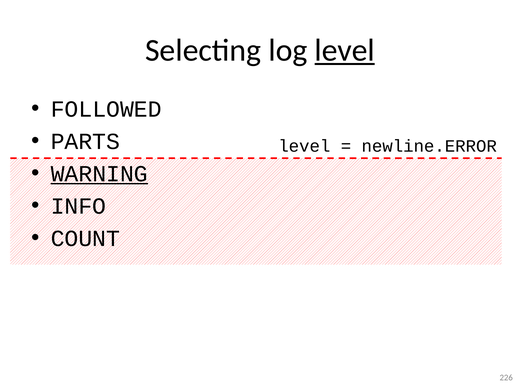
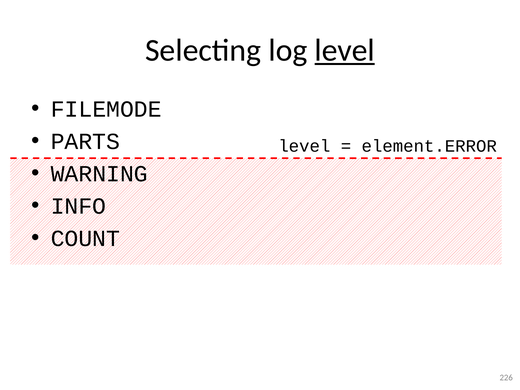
FOLLOWED: FOLLOWED -> FILEMODE (106, 109)
newline.ERROR: newline.ERROR -> element.ERROR (429, 146)
WARNING underline: present -> none (99, 174)
